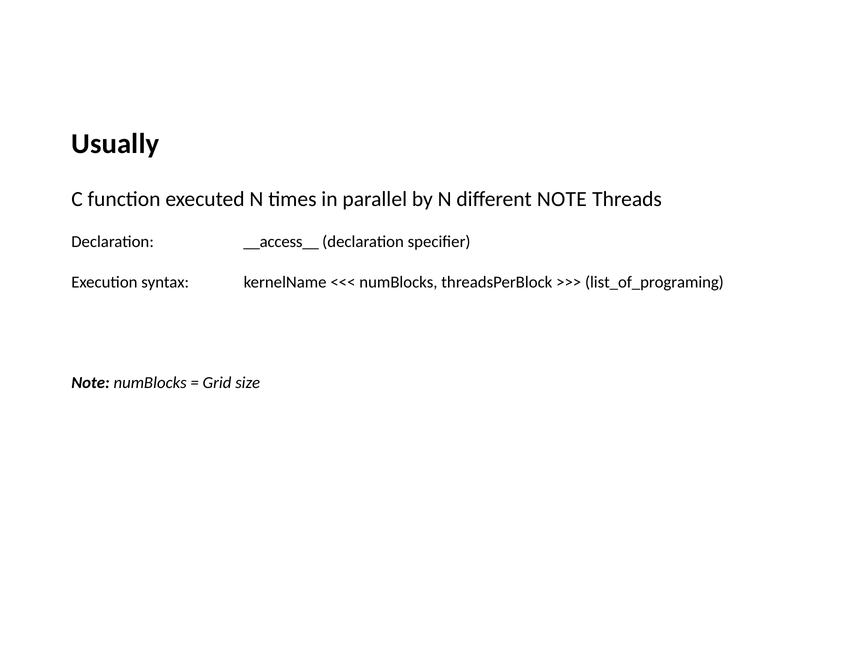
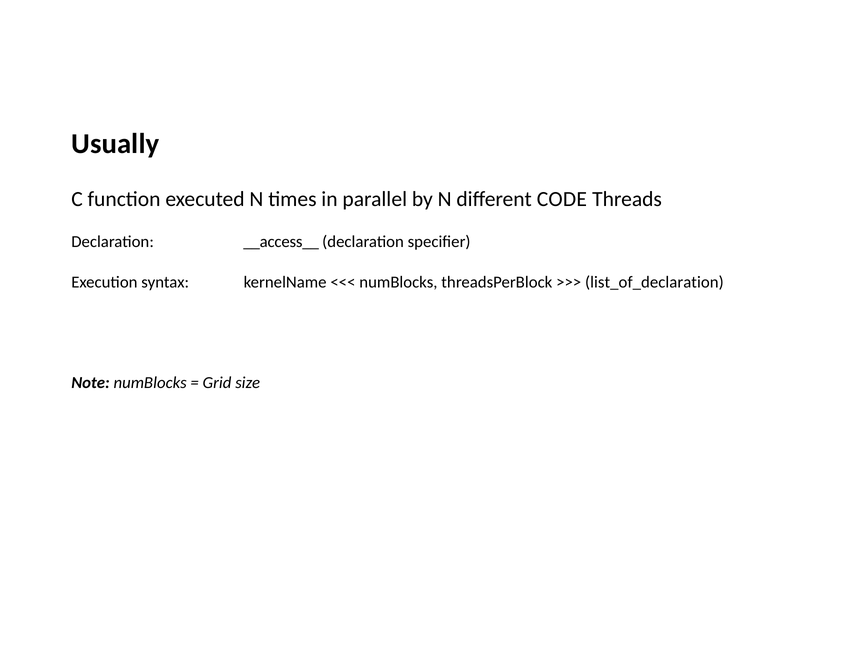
different NOTE: NOTE -> CODE (562, 199)
list_of_programing: list_of_programing -> list_of_declaration (654, 282)
